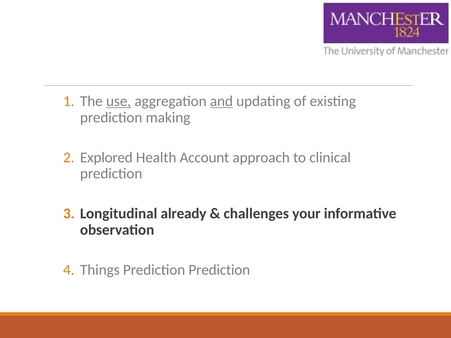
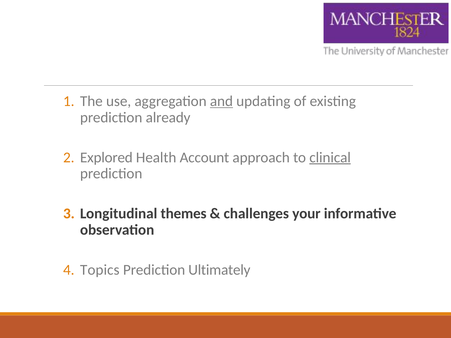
use underline: present -> none (119, 101)
making: making -> already (168, 118)
clinical underline: none -> present (330, 158)
already: already -> themes (184, 214)
Things: Things -> Topics (100, 270)
Prediction Prediction: Prediction -> Ultimately (219, 270)
